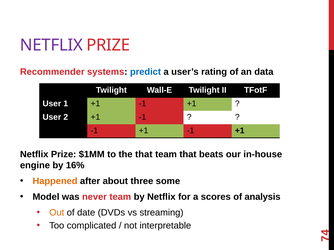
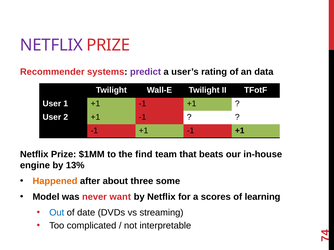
predict colour: blue -> purple (145, 72)
the that: that -> find (144, 155)
16%: 16% -> 13% (75, 166)
never team: team -> want (120, 197)
analysis: analysis -> learning (263, 197)
Out colour: orange -> blue (57, 213)
